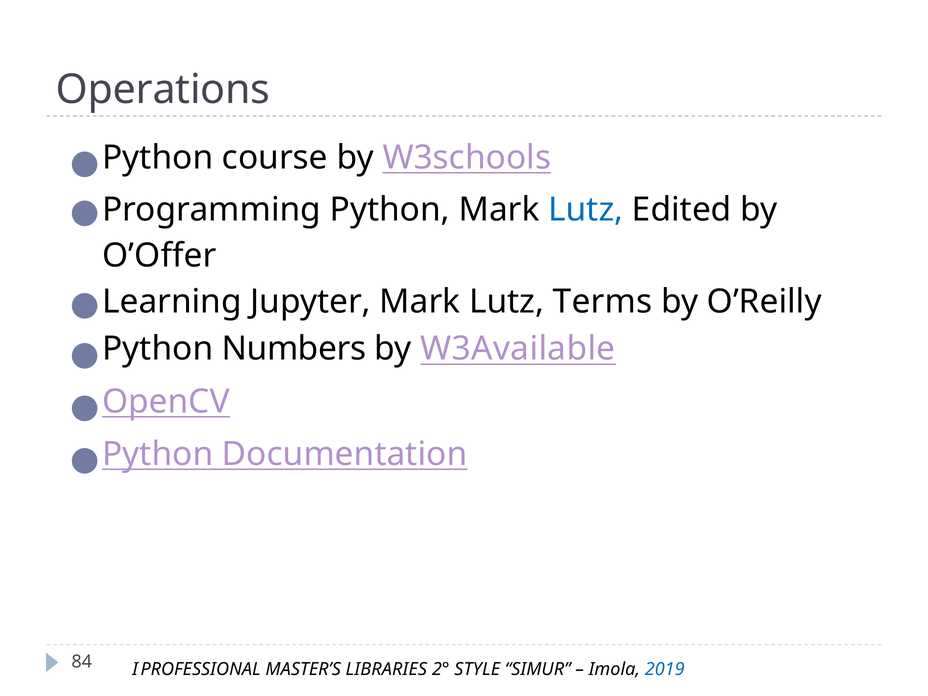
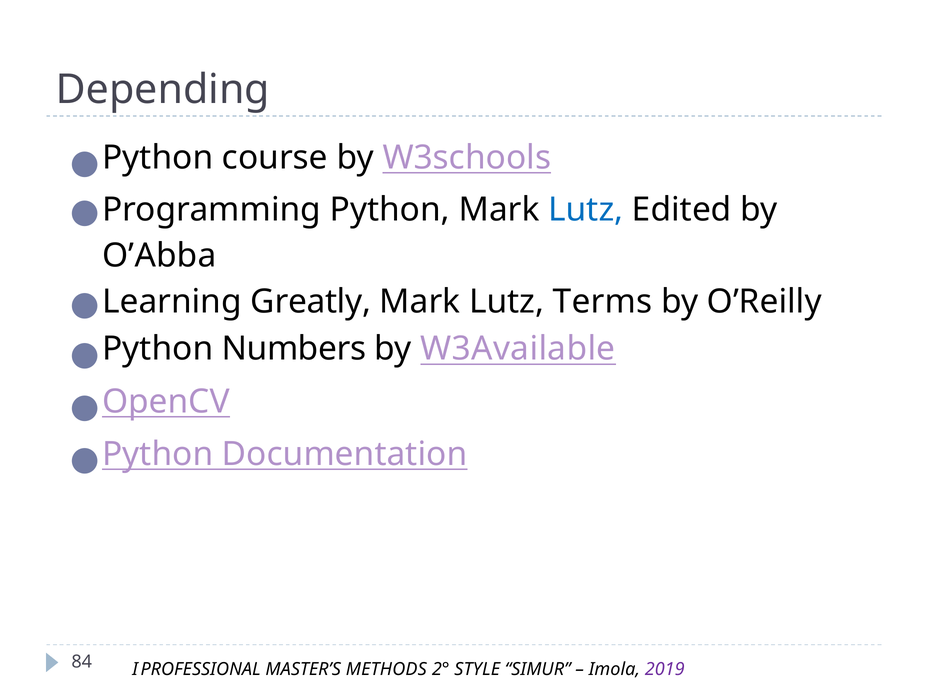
Operations: Operations -> Depending (163, 89)
O’Offer: O’Offer -> O’Abba (159, 256)
Jupyter: Jupyter -> Greatly (311, 302)
LIBRARIES: LIBRARIES -> METHODS (386, 669)
2019 colour: blue -> purple (665, 669)
